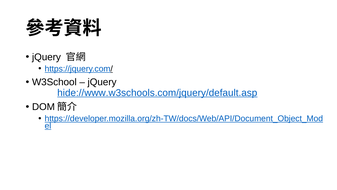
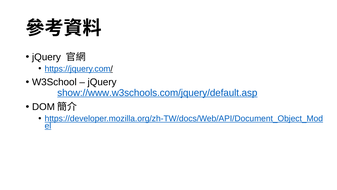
hide://www.w3schools.com/jquery/default.asp: hide://www.w3schools.com/jquery/default.asp -> show://www.w3schools.com/jquery/default.asp (157, 93)
